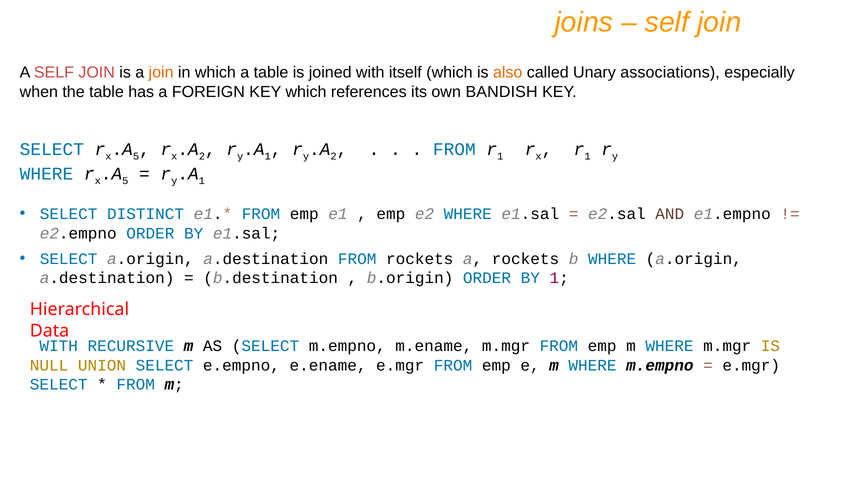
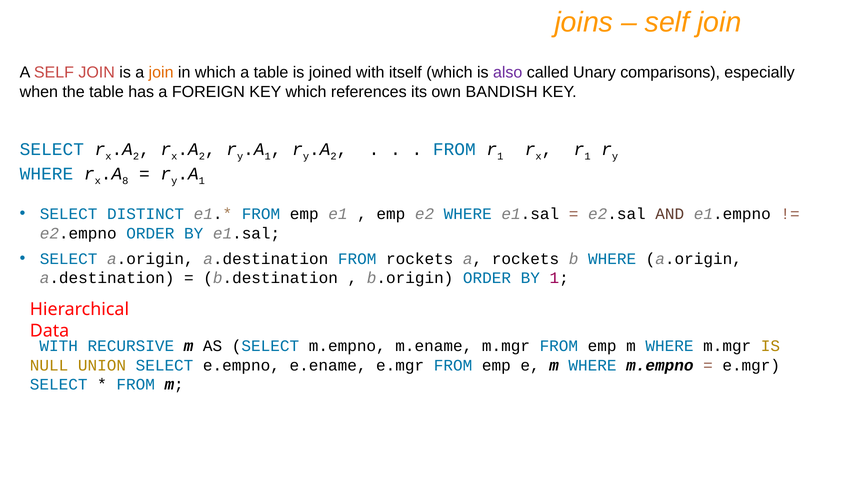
also colour: orange -> purple (508, 73)
associations: associations -> comparisons (670, 73)
5: 5 -> 2 (136, 156)
5: 5 -> 8 (125, 181)
